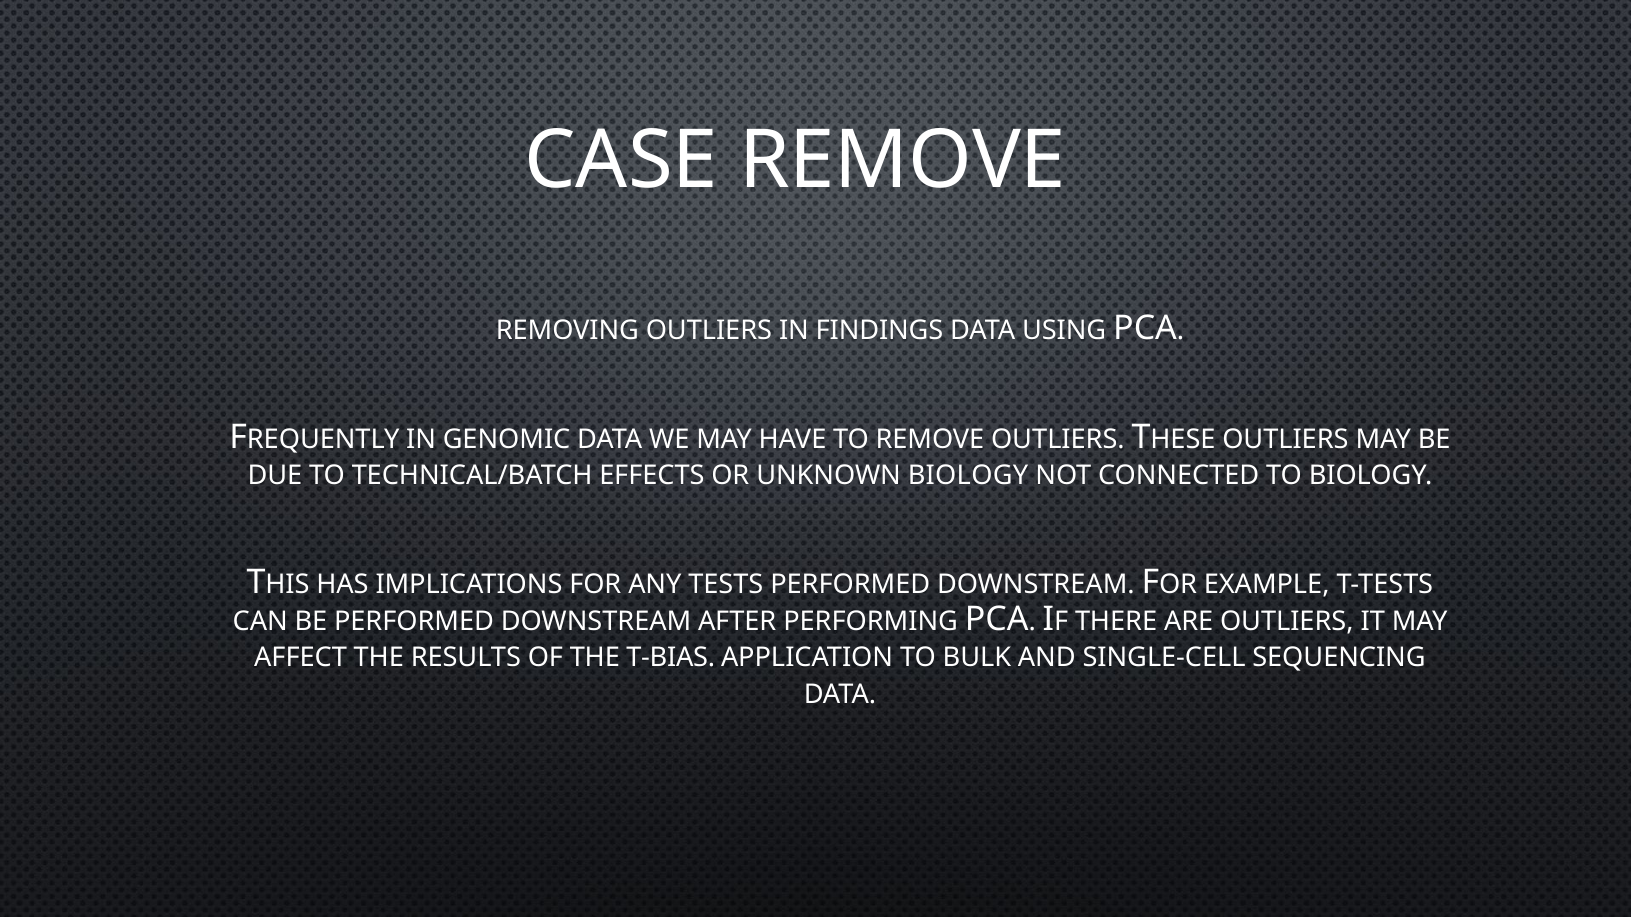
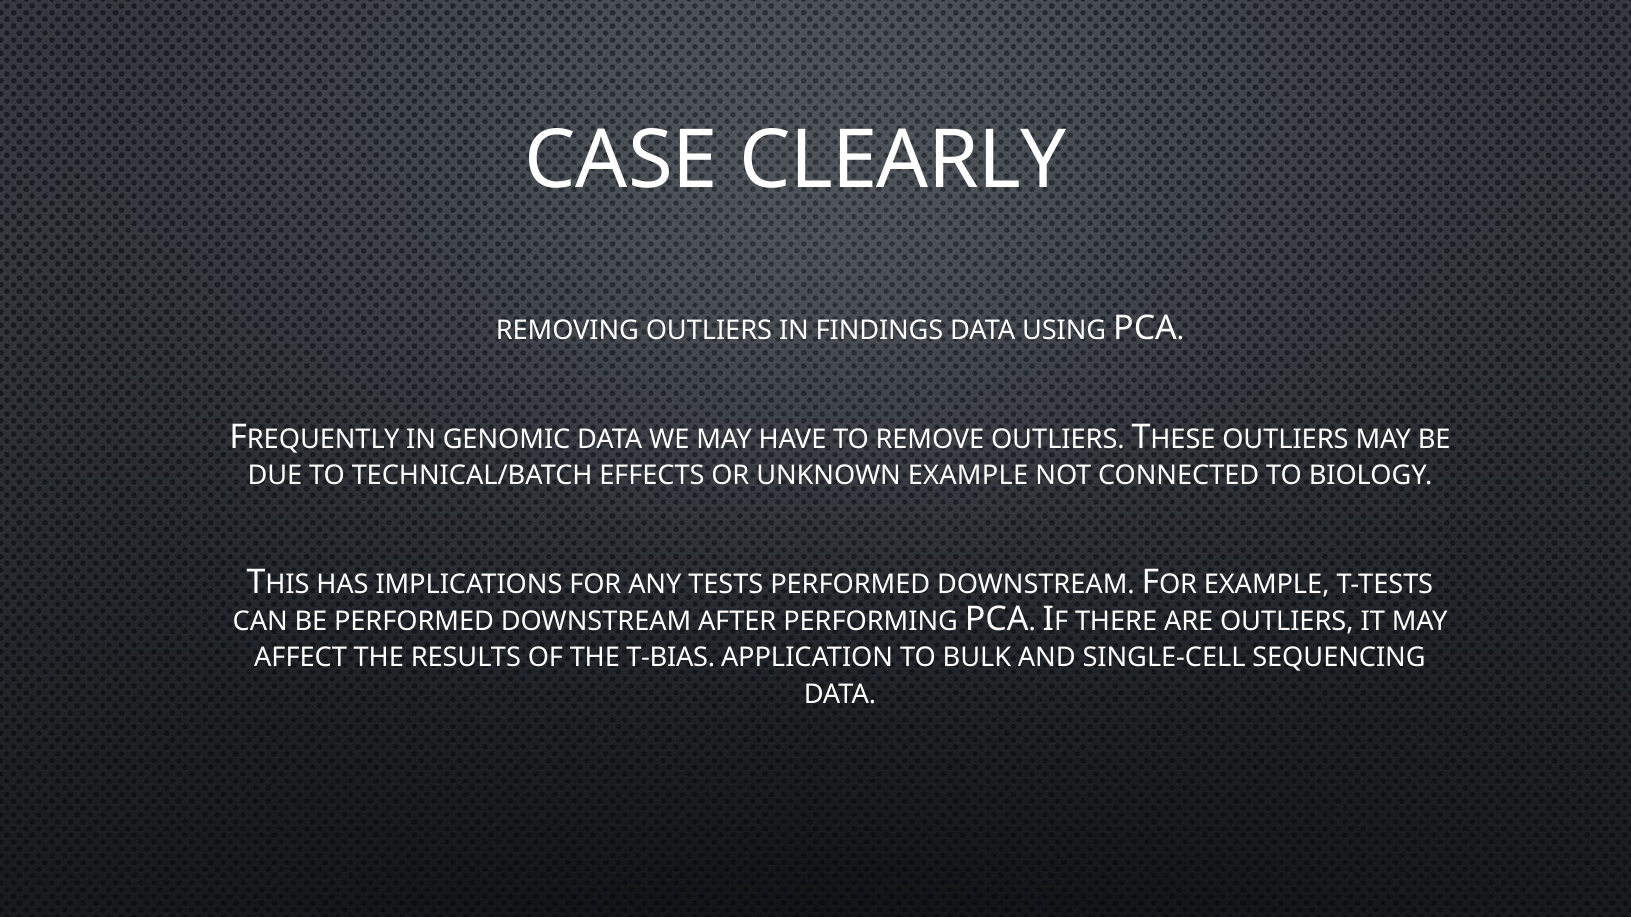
CASE REMOVE: REMOVE -> CLEARLY (903, 161)
UNKNOWN BIOLOGY: BIOLOGY -> EXAMPLE (968, 476)
